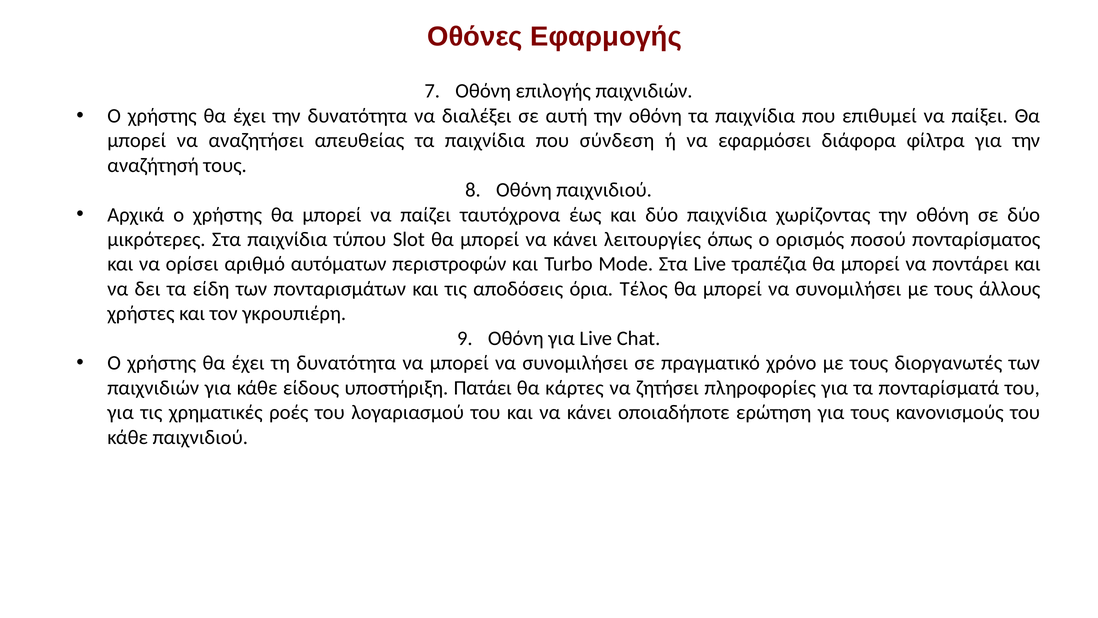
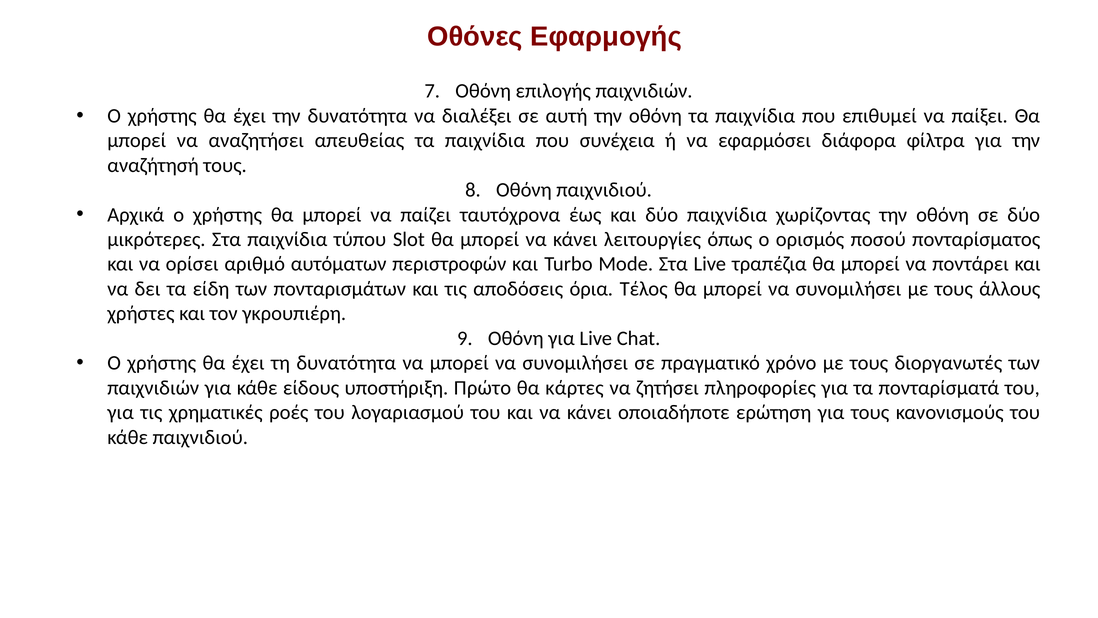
σύνδεση: σύνδεση -> συνέχεια (617, 140)
Πατάει: Πατάει -> Πρώτο (482, 388)
